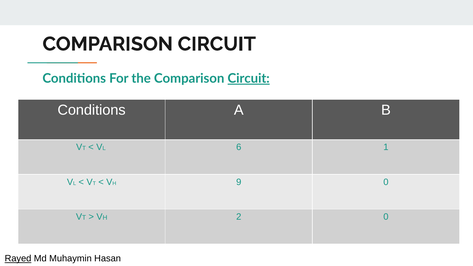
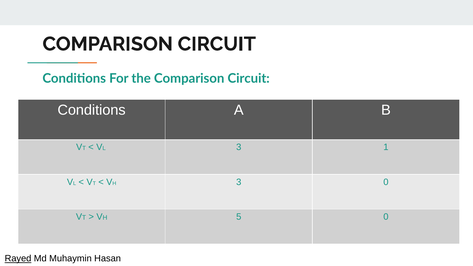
Circuit underline: present -> none (249, 79)
6: 6 -> 3 (239, 147)
9: 9 -> 3 (239, 182)
2: 2 -> 5 (239, 217)
